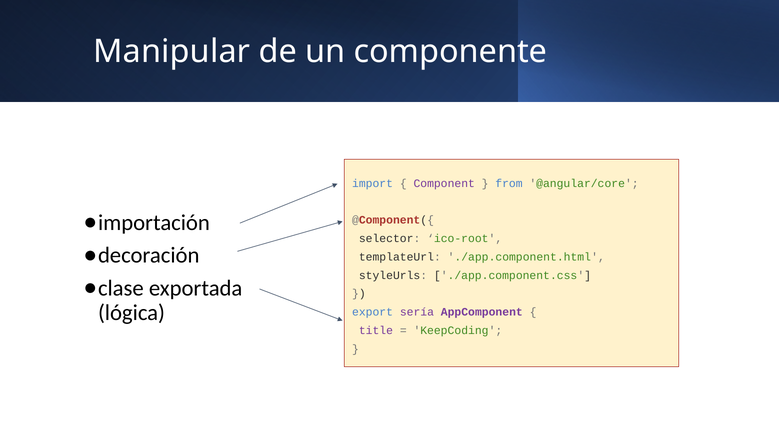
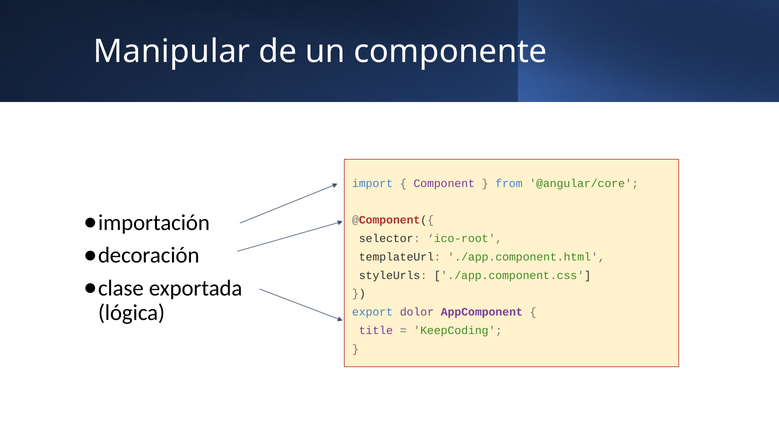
sería: sería -> dolor (417, 312)
